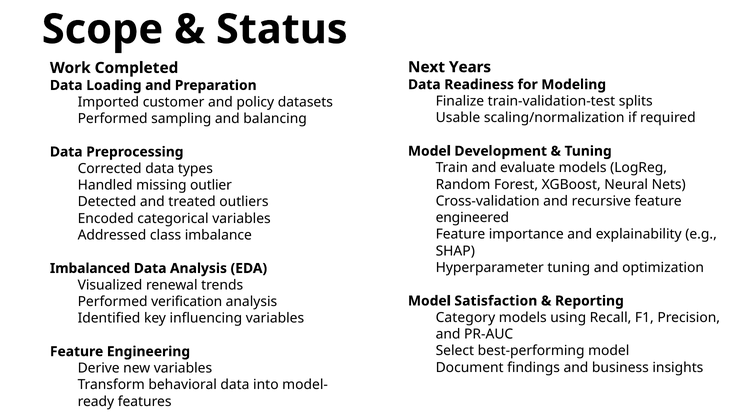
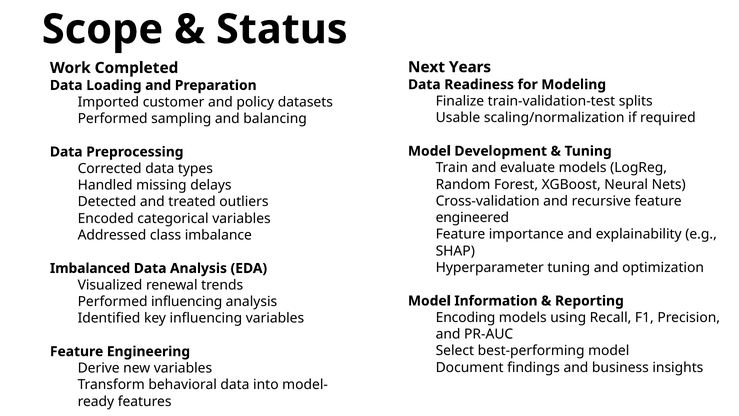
outlier: outlier -> delays (211, 185)
Performed verification: verification -> influencing (187, 301)
Satisfaction: Satisfaction -> Information (496, 301)
Category: Category -> Encoding (466, 317)
